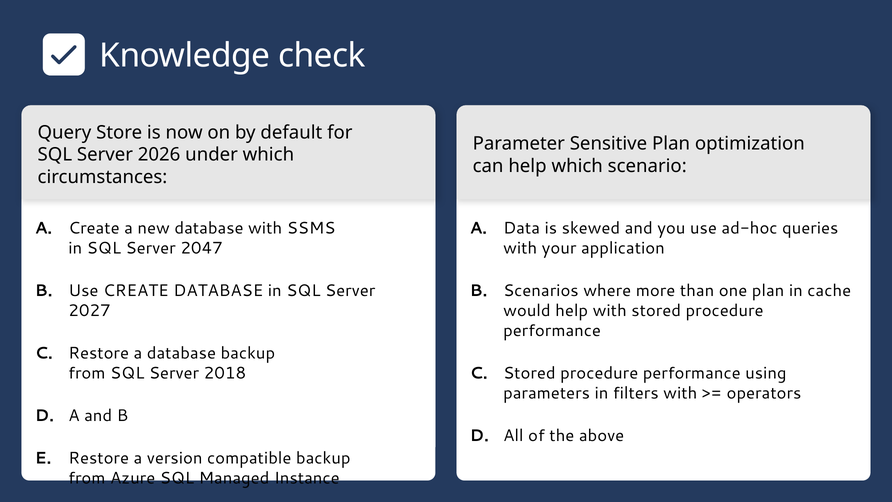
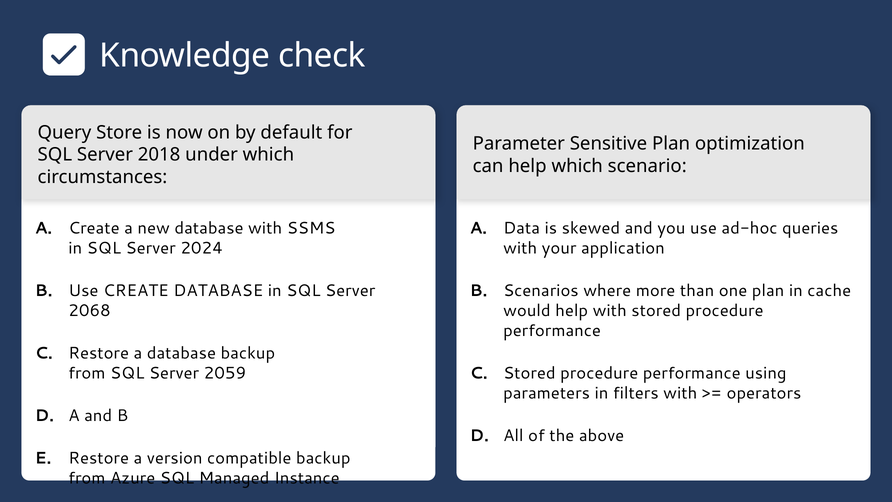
2026: 2026 -> 2018 (159, 155)
2047: 2047 -> 2024 (202, 248)
2027: 2027 -> 2068 (90, 311)
2018: 2018 -> 2059 (225, 373)
